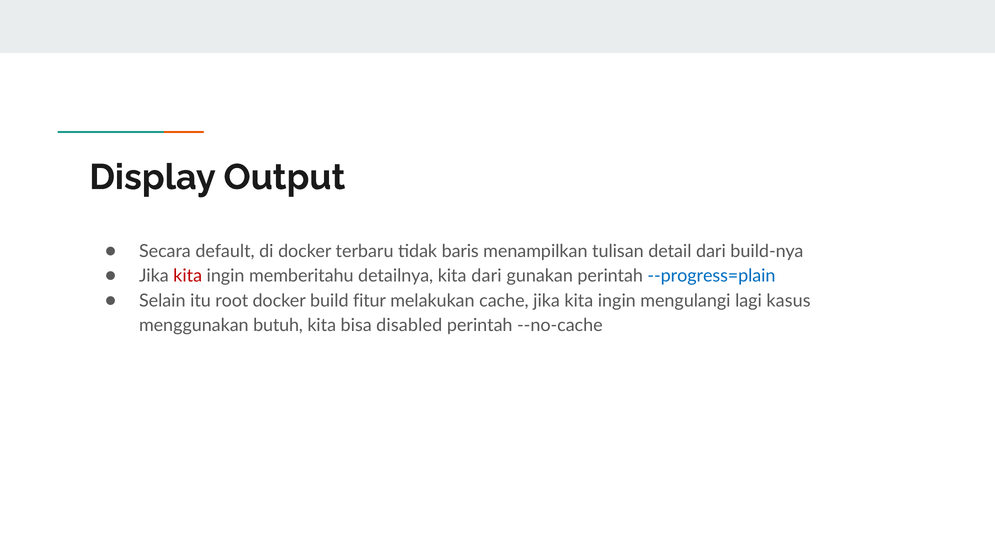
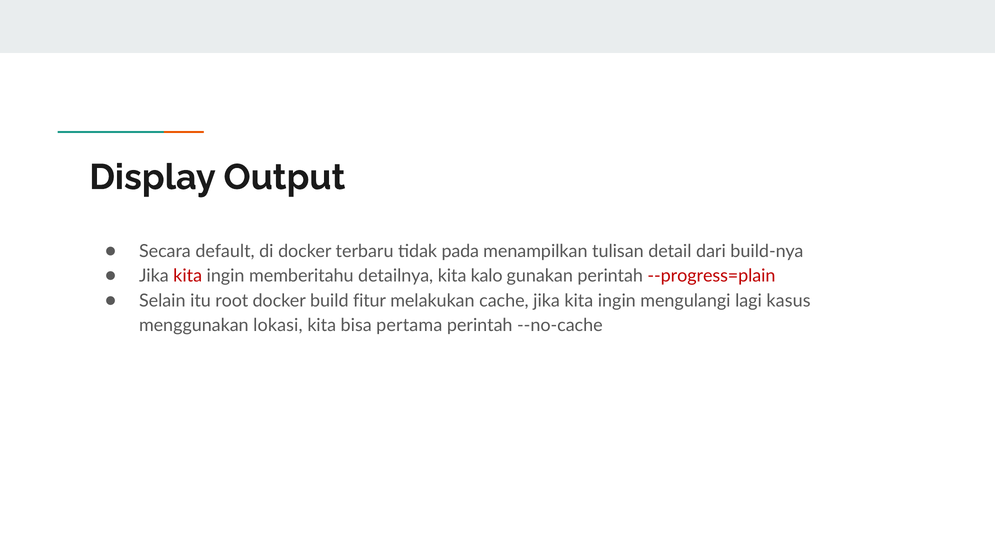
baris: baris -> pada (460, 251)
kita dari: dari -> kalo (487, 276)
--progress=plain colour: blue -> red (711, 276)
butuh: butuh -> lokasi (278, 326)
disabled: disabled -> pertama (409, 326)
